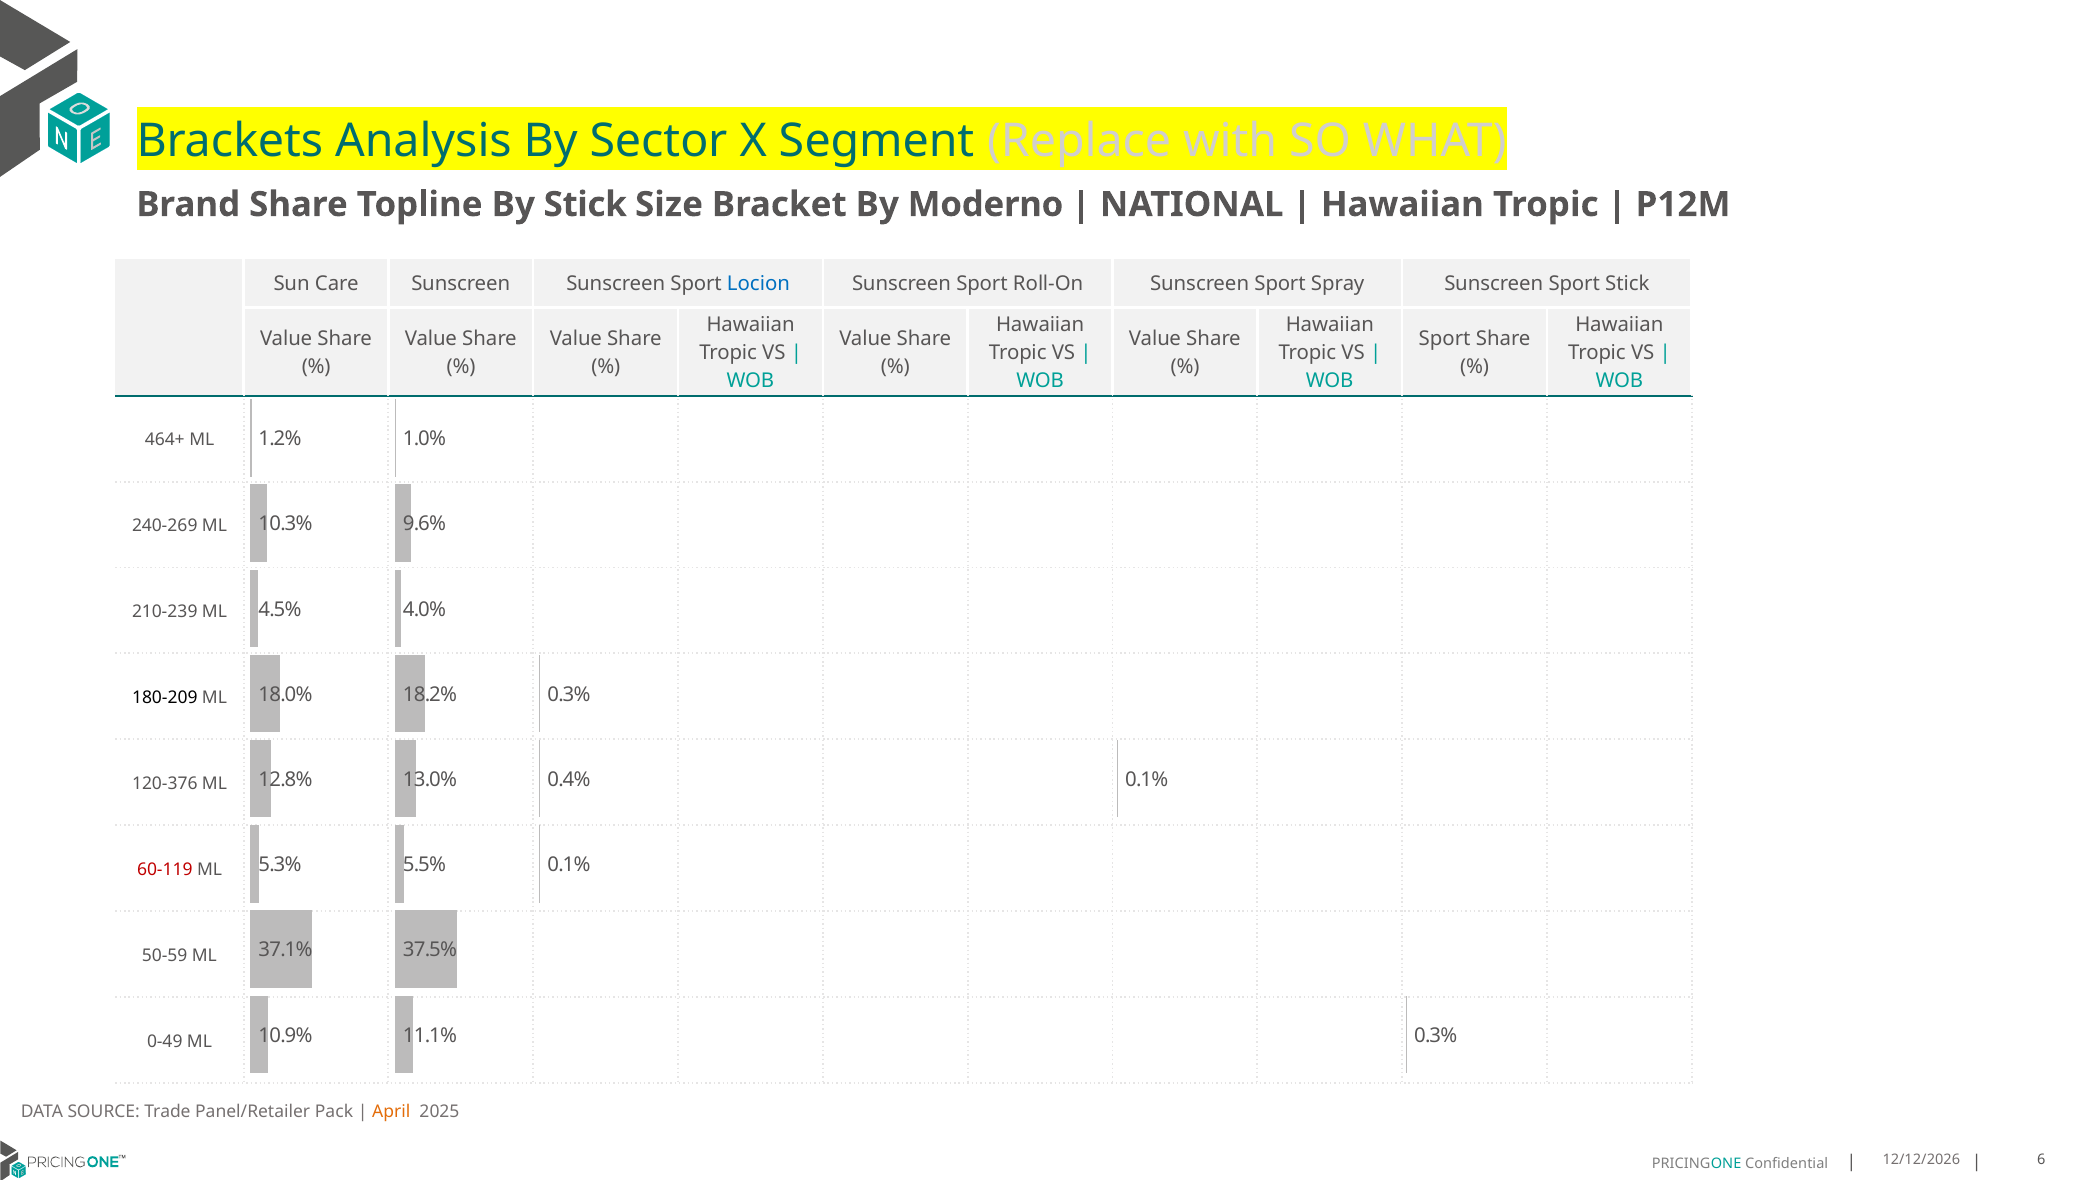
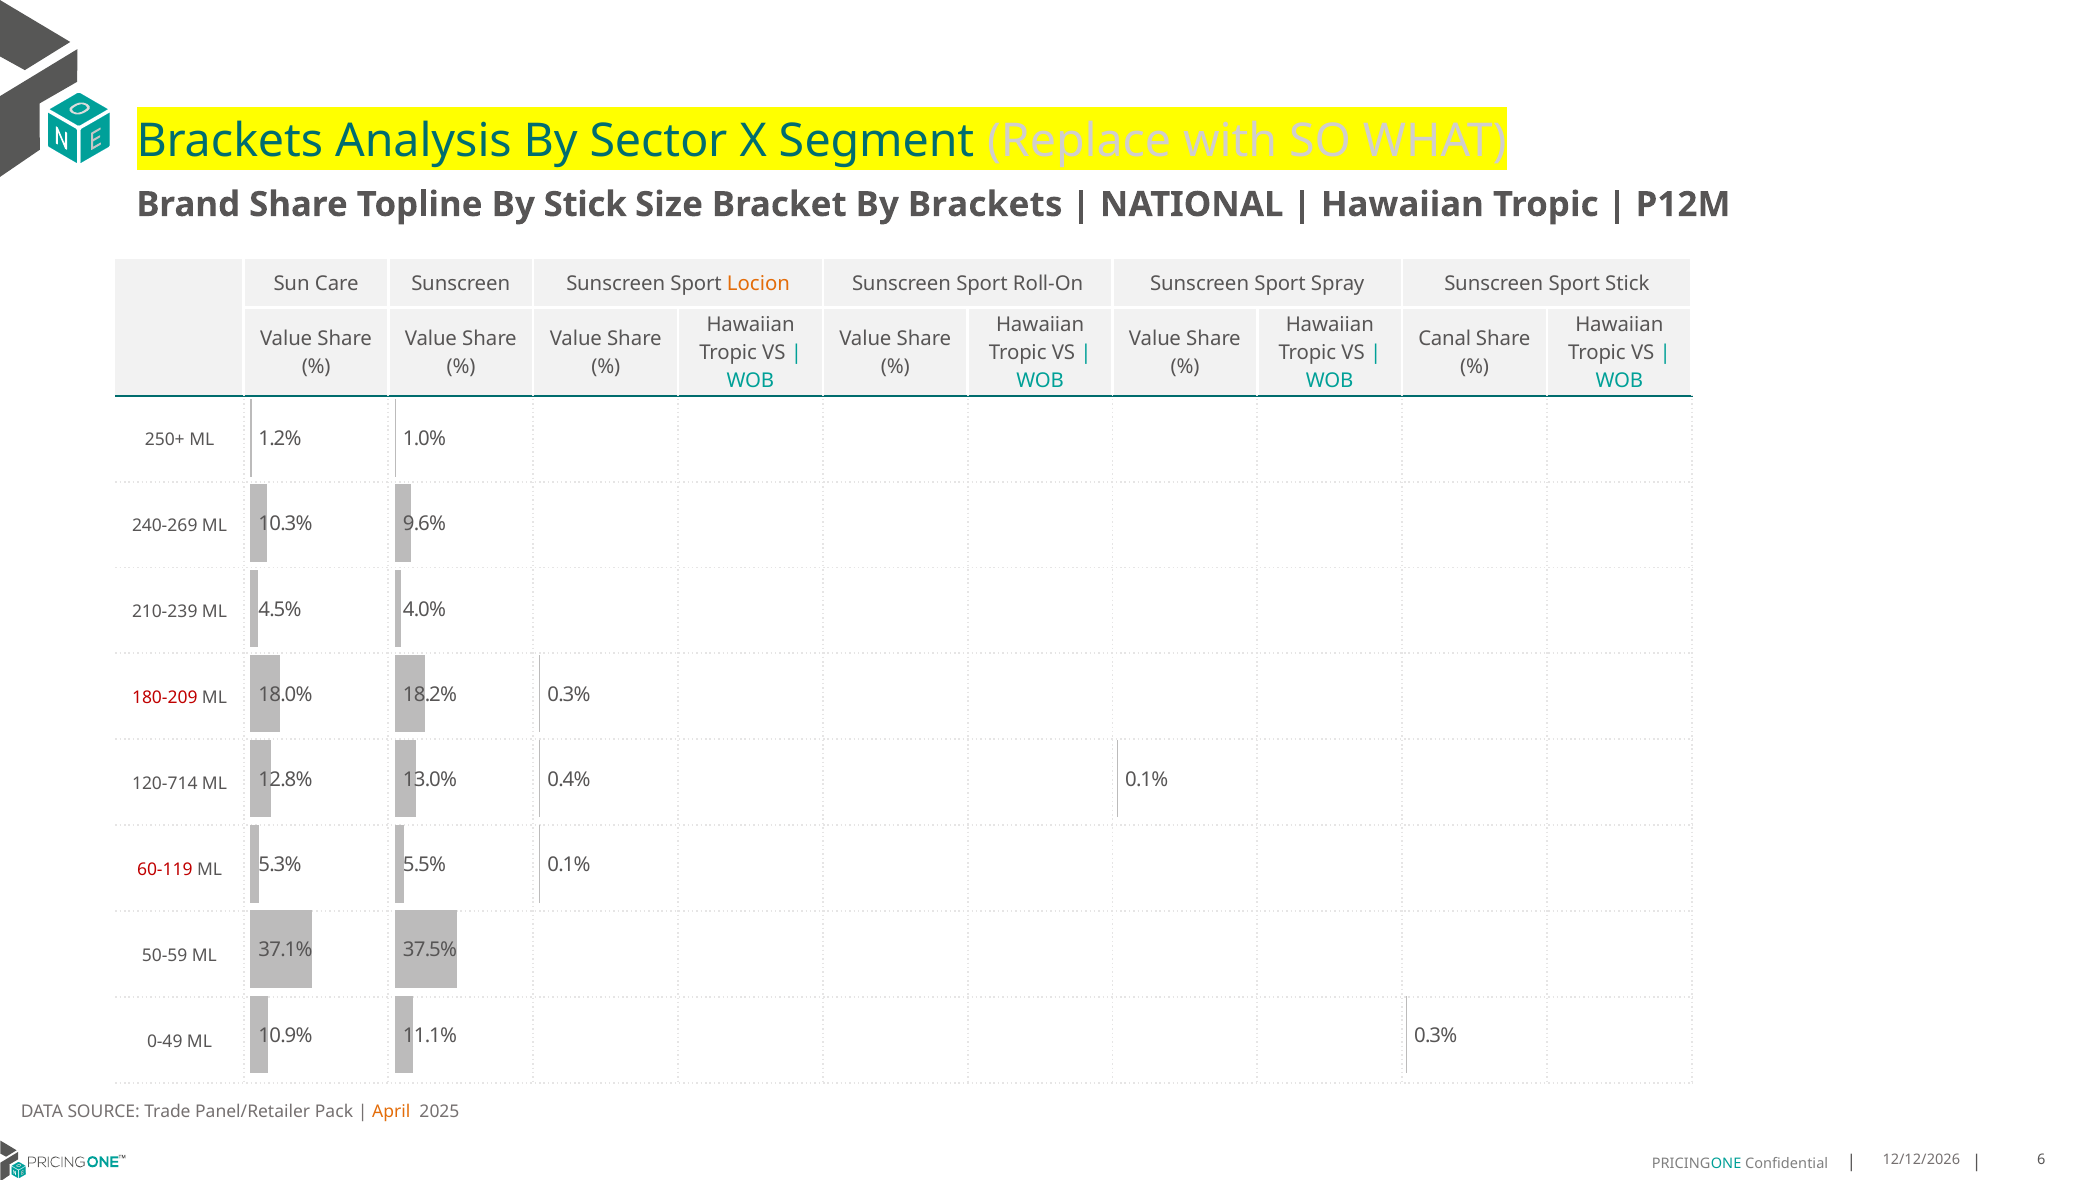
By Moderno: Moderno -> Brackets (985, 204)
Locion colour: blue -> orange (758, 284)
Sport: Sport -> Canal (1445, 339)
464+: 464+ -> 250+ (165, 440)
180-209 colour: black -> red (165, 697)
120-376: 120-376 -> 120-714 (165, 783)
